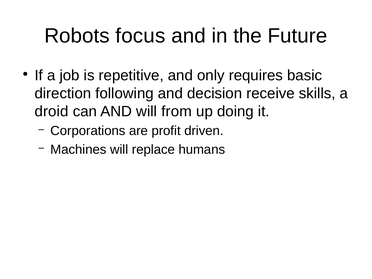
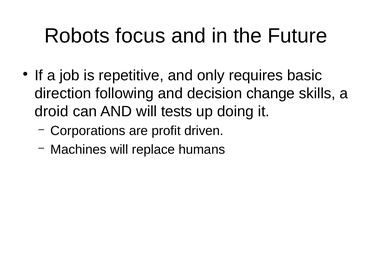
receive: receive -> change (271, 93)
from: from -> tests (177, 111)
